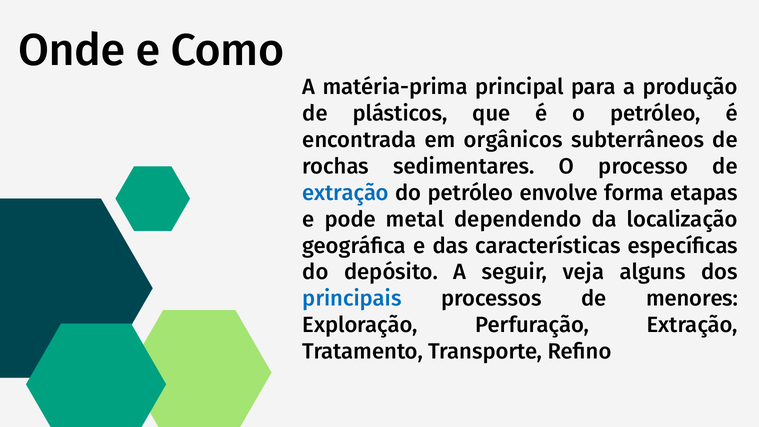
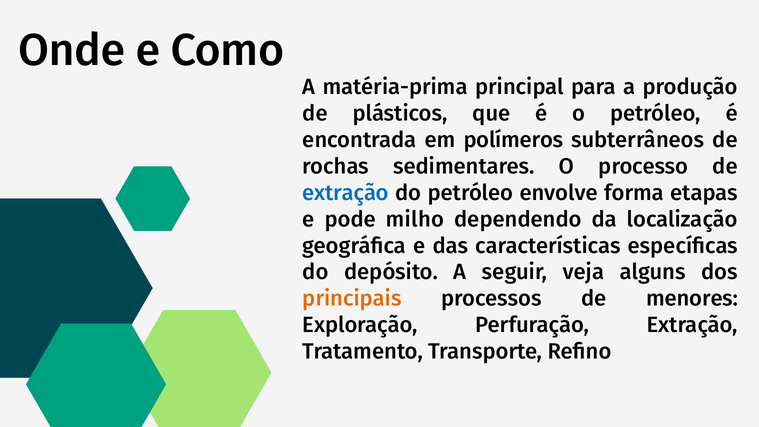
orgânicos: orgânicos -> polímeros (513, 140)
metal: metal -> milho (415, 219)
principais colour: blue -> orange (352, 299)
